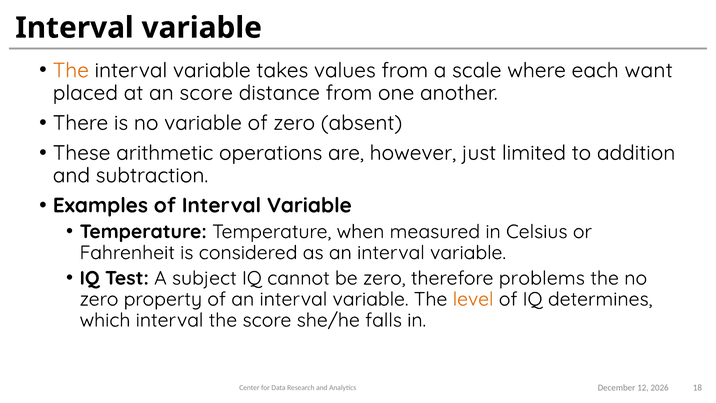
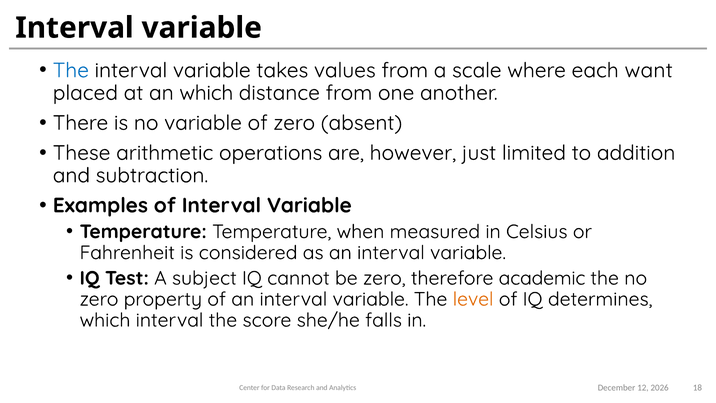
The colour: orange -> blue (71, 70)
an score: score -> which (206, 93)
problems: problems -> academic (542, 278)
